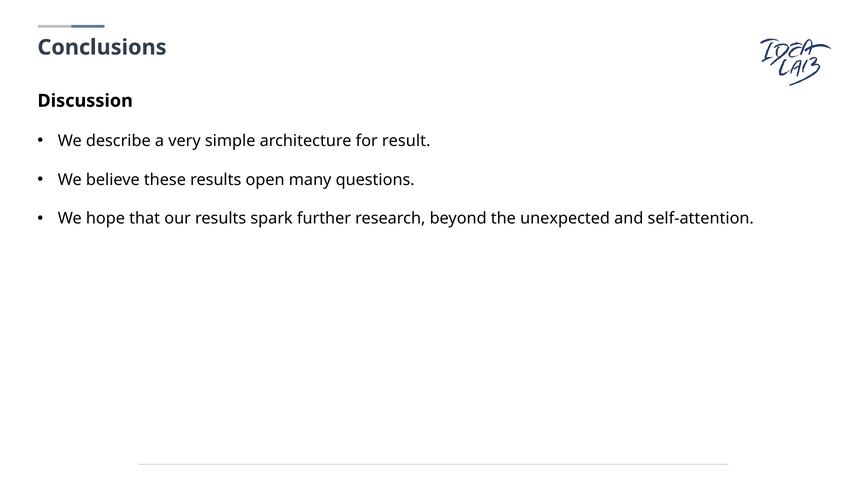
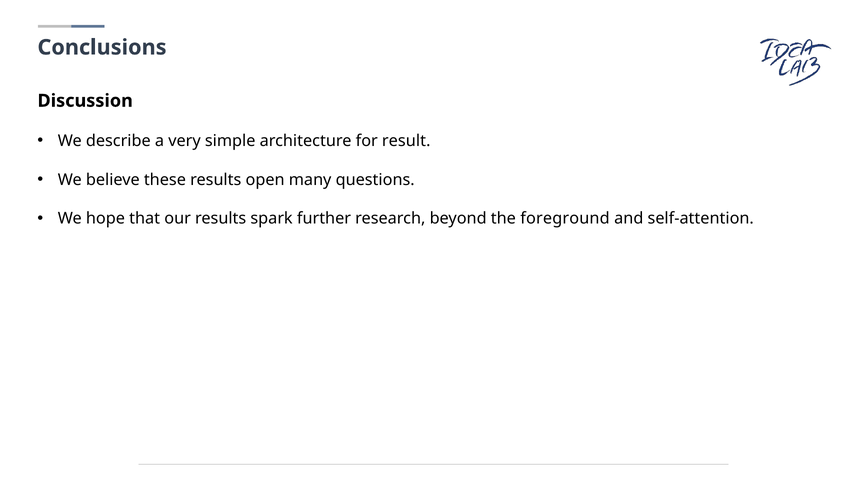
unexpected: unexpected -> foreground (565, 219)
